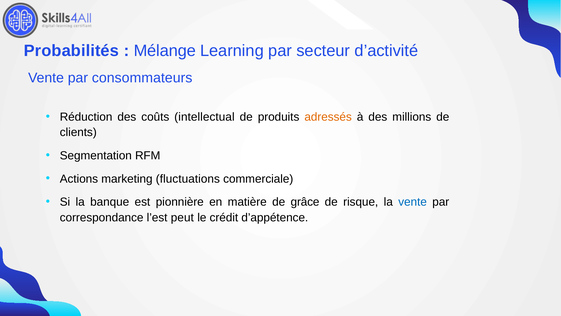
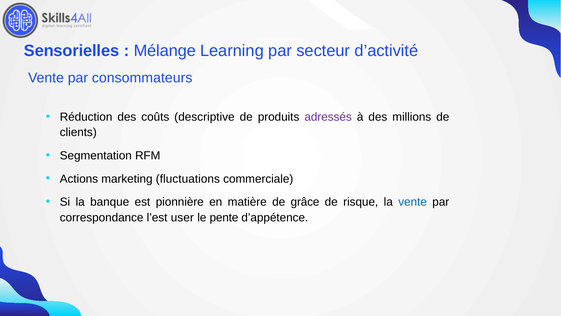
Probabilités: Probabilités -> Sensorielles (72, 51)
intellectual: intellectual -> descriptive (204, 117)
adressés colour: orange -> purple (328, 117)
peut: peut -> user (182, 217)
crédit: crédit -> pente (224, 217)
